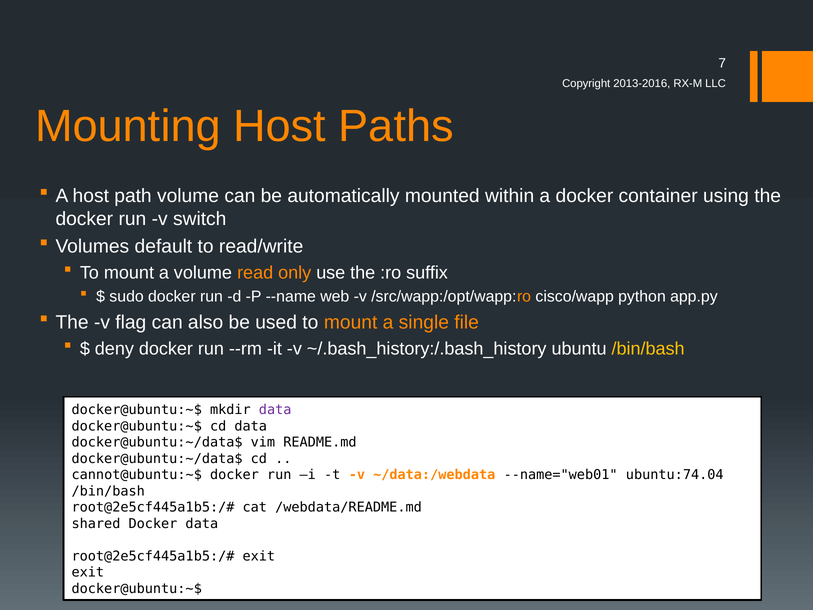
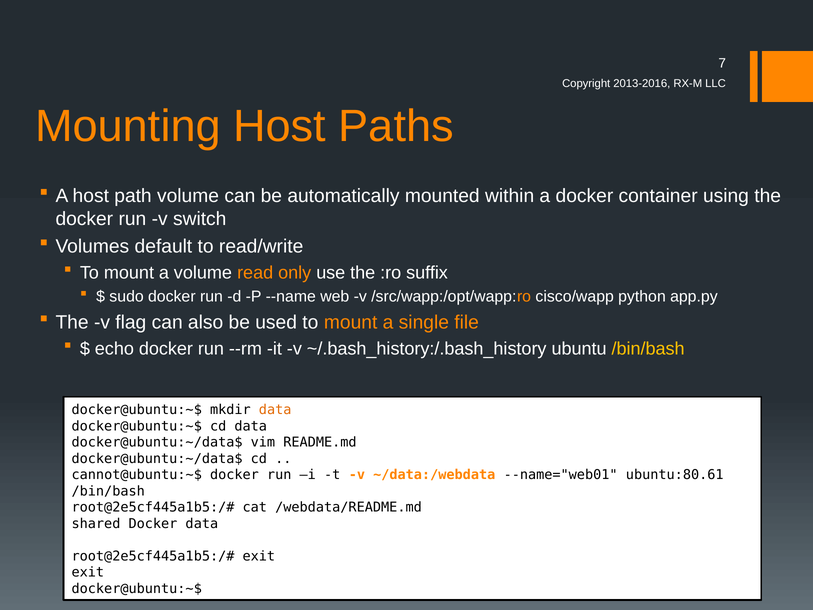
deny: deny -> echo (114, 348)
data colour: purple -> orange (275, 410)
ubuntu:74.04: ubuntu:74.04 -> ubuntu:80.61 (675, 475)
